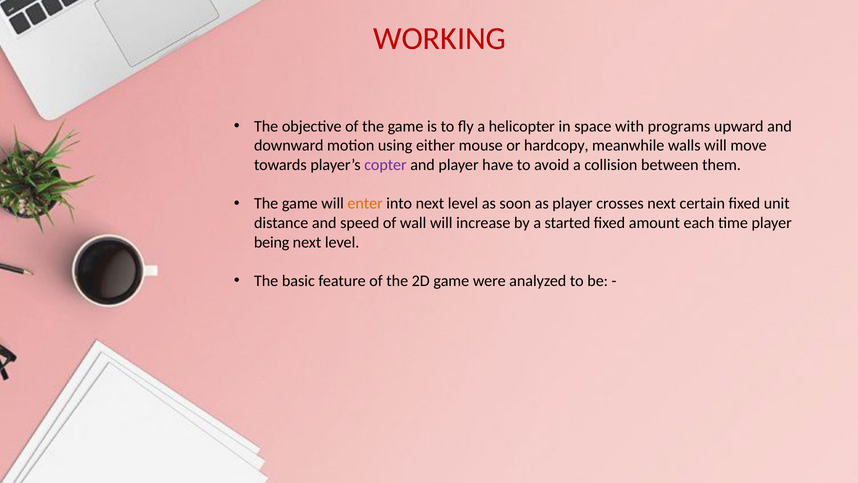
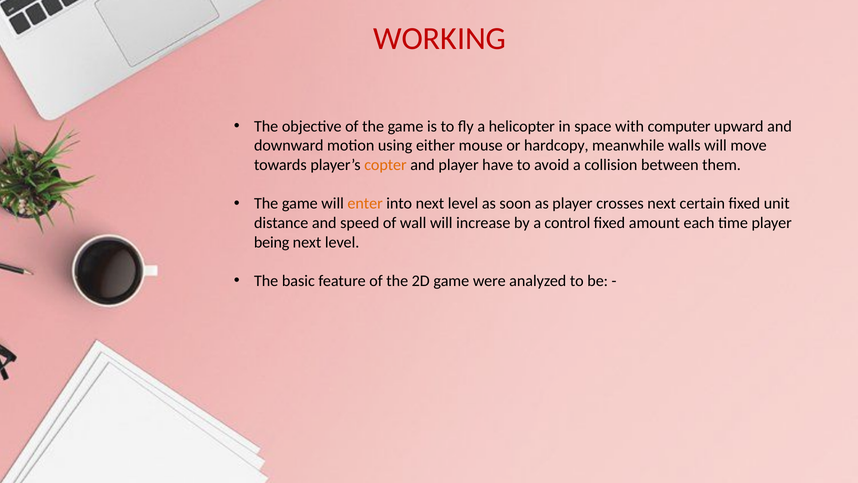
programs: programs -> computer (679, 126)
copter colour: purple -> orange (385, 165)
started: started -> control (567, 223)
